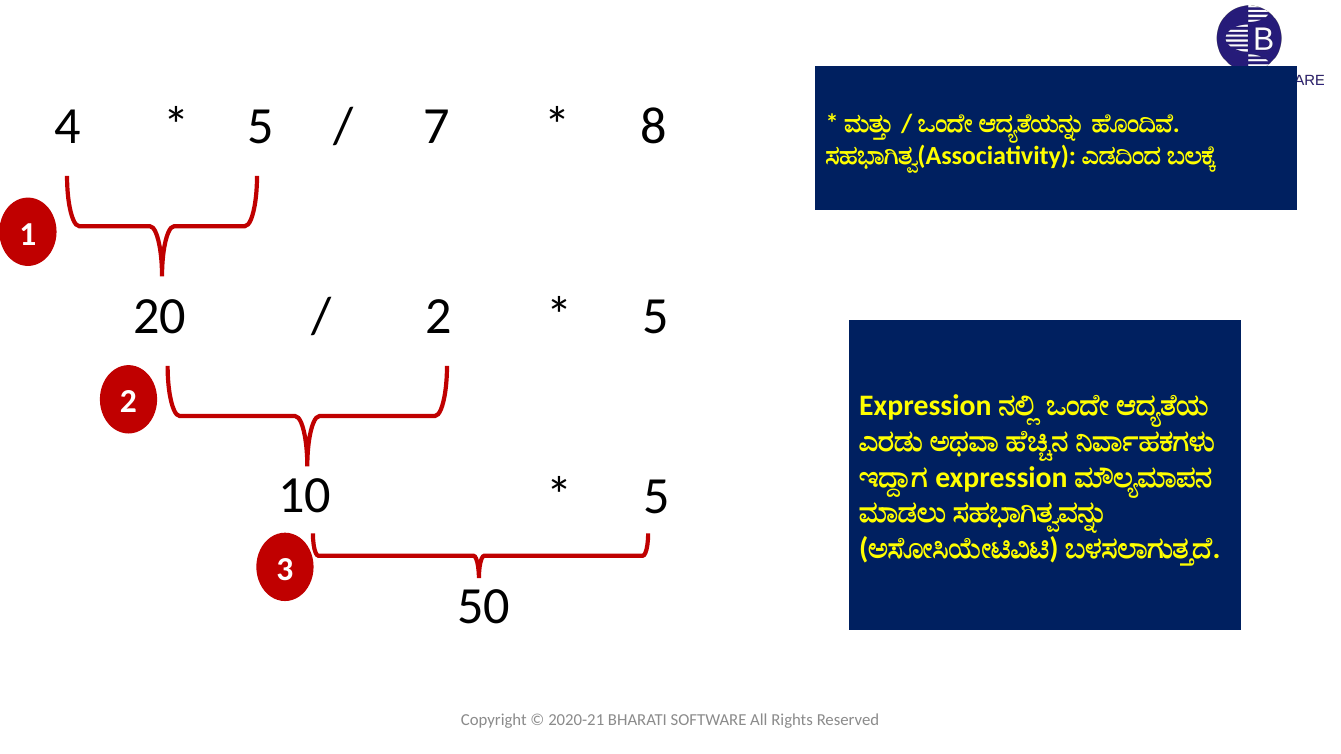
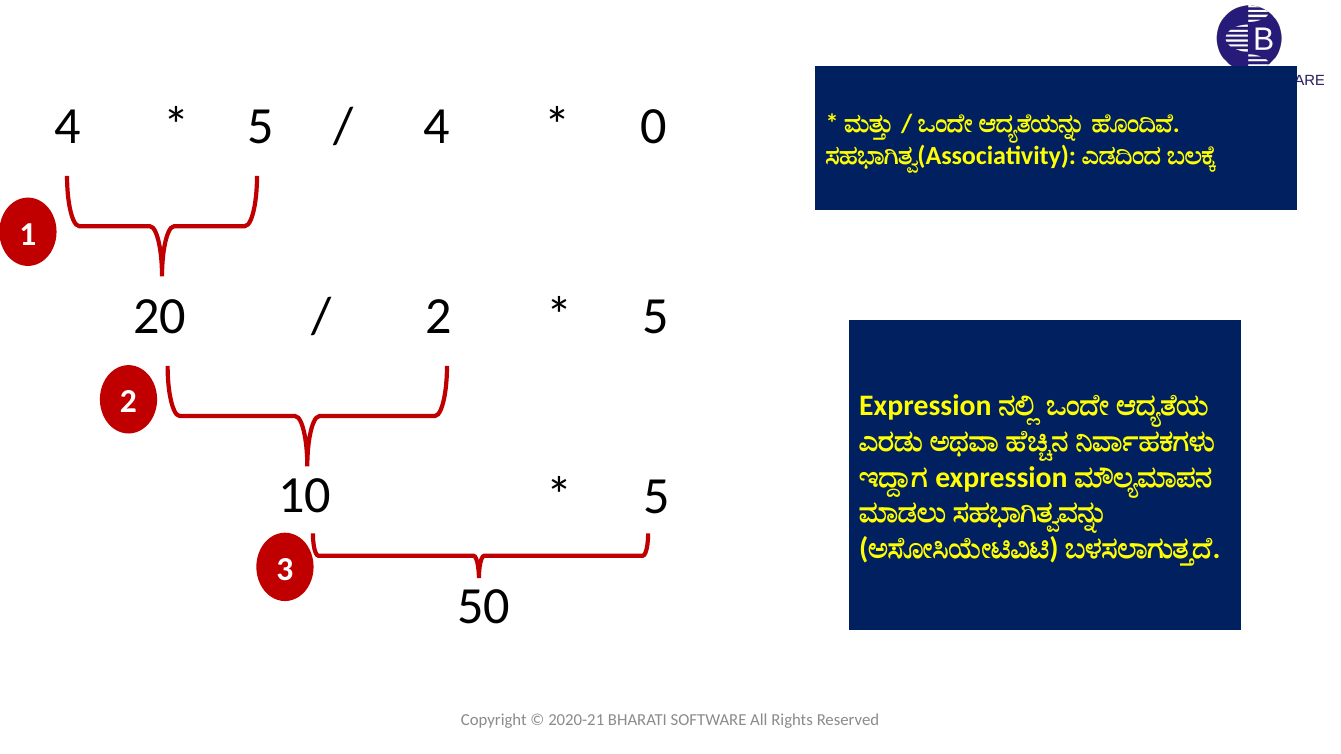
7: 7 -> 4 (437, 126)
8: 8 -> 0 (654, 126)
